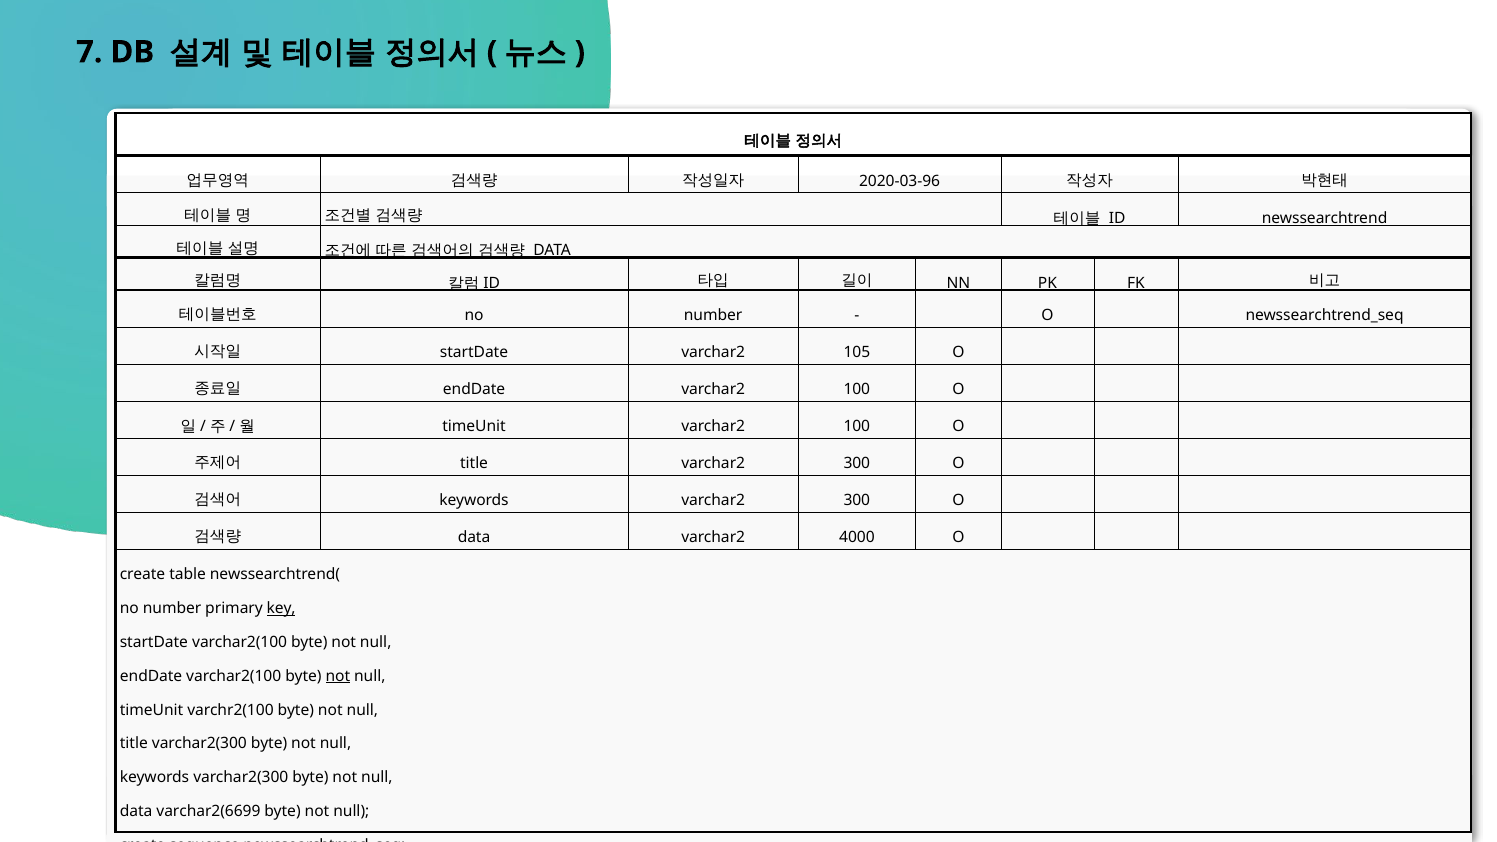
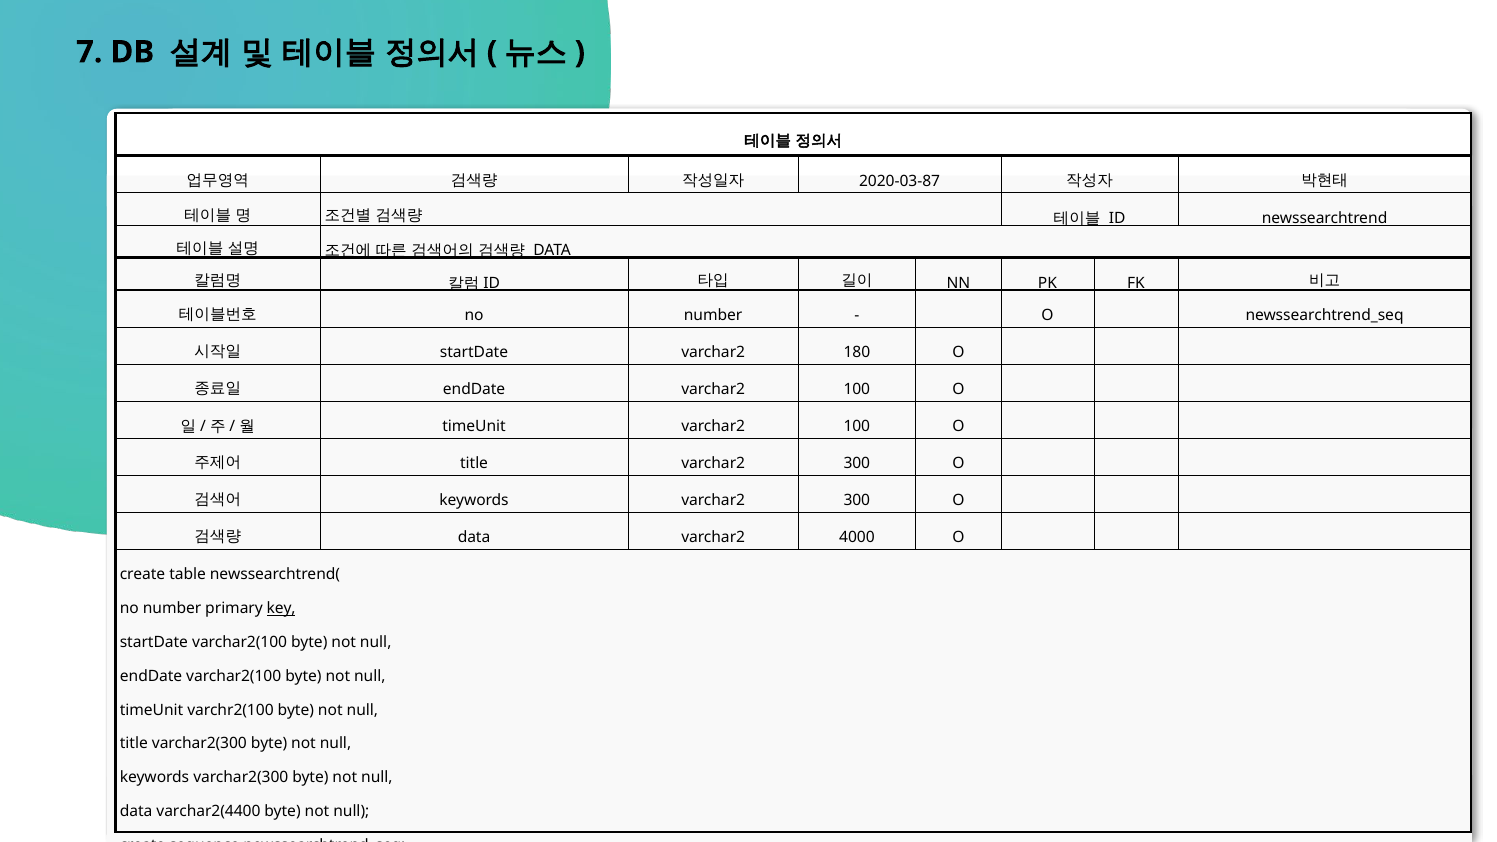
2020-03-96: 2020-03-96 -> 2020-03-87 (900, 181)
105: 105 -> 180 (857, 353)
not underline: present -> none (338, 676)
varchar2(6699: varchar2(6699 -> varchar2(4400 (208, 811)
